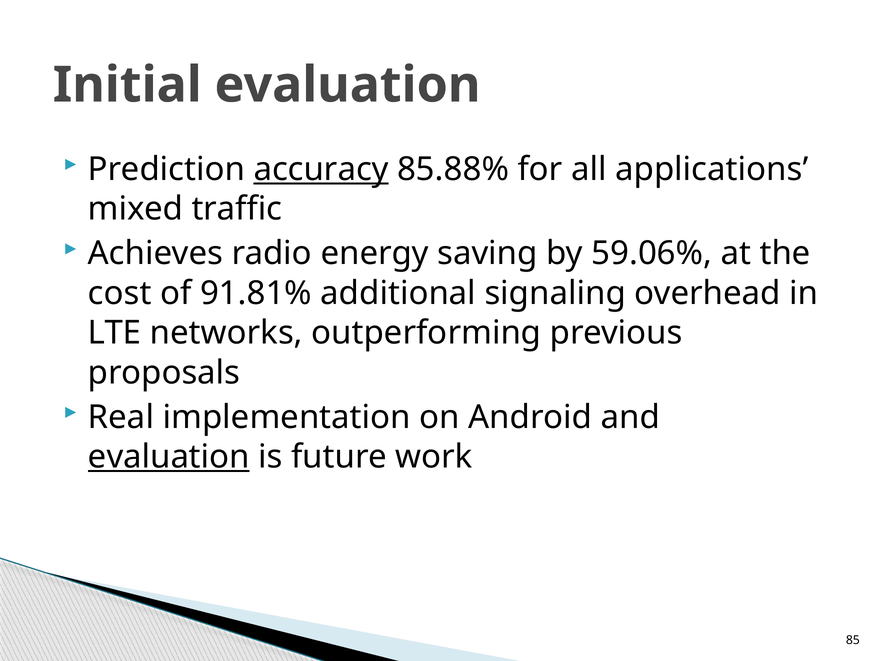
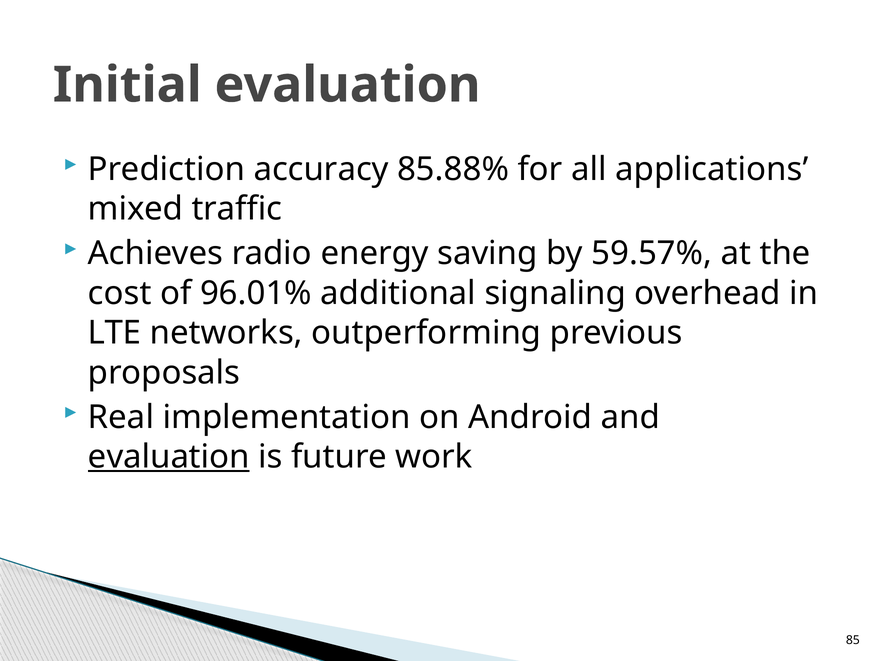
accuracy underline: present -> none (321, 169)
59.06%: 59.06% -> 59.57% (652, 253)
91.81%: 91.81% -> 96.01% (256, 293)
